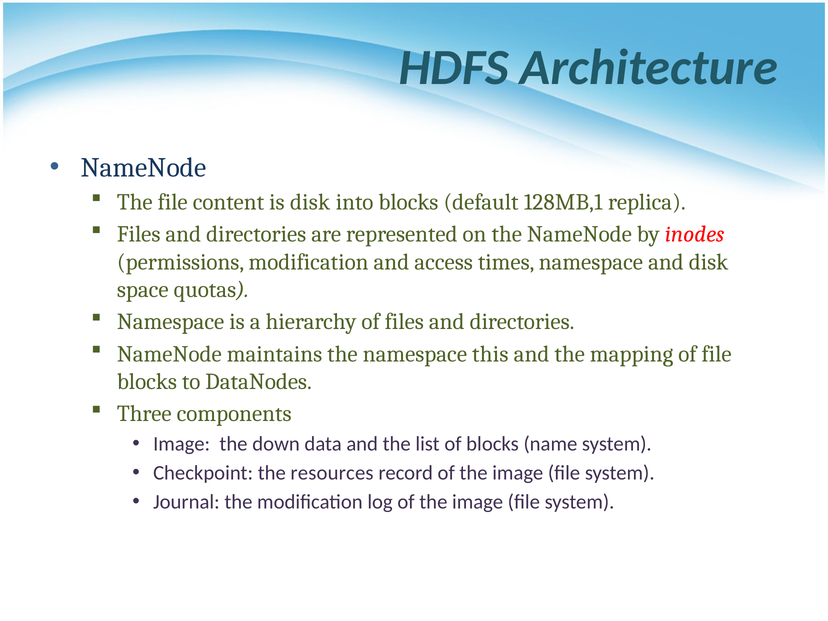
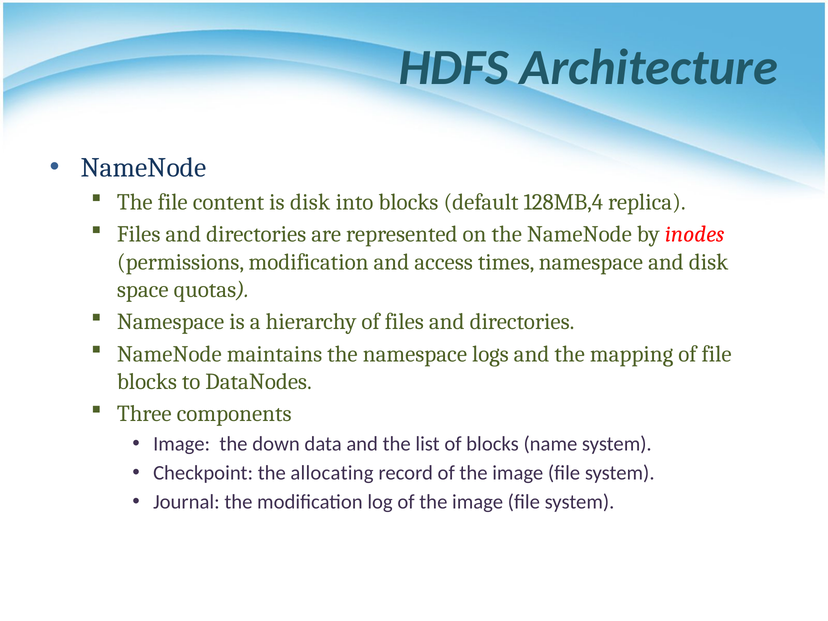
128MB,1: 128MB,1 -> 128MB,4 (563, 202)
this: this -> logs (490, 354)
resources: resources -> allocating (332, 473)
